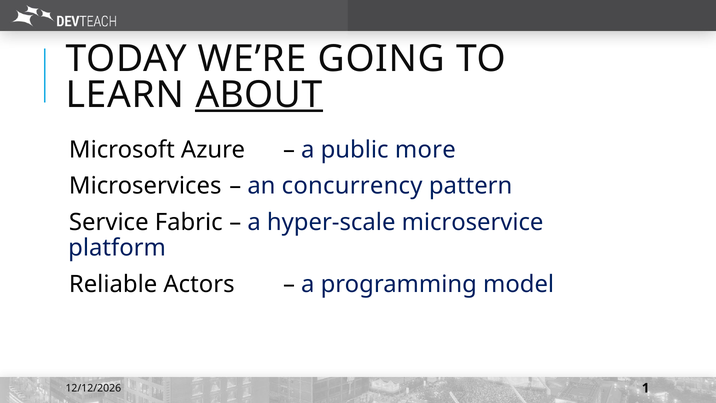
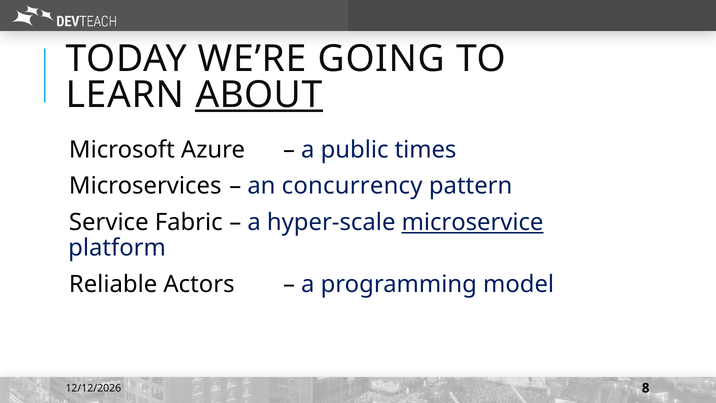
more: more -> times (426, 150)
microservice underline: none -> present (473, 222)
1: 1 -> 8 (646, 388)
